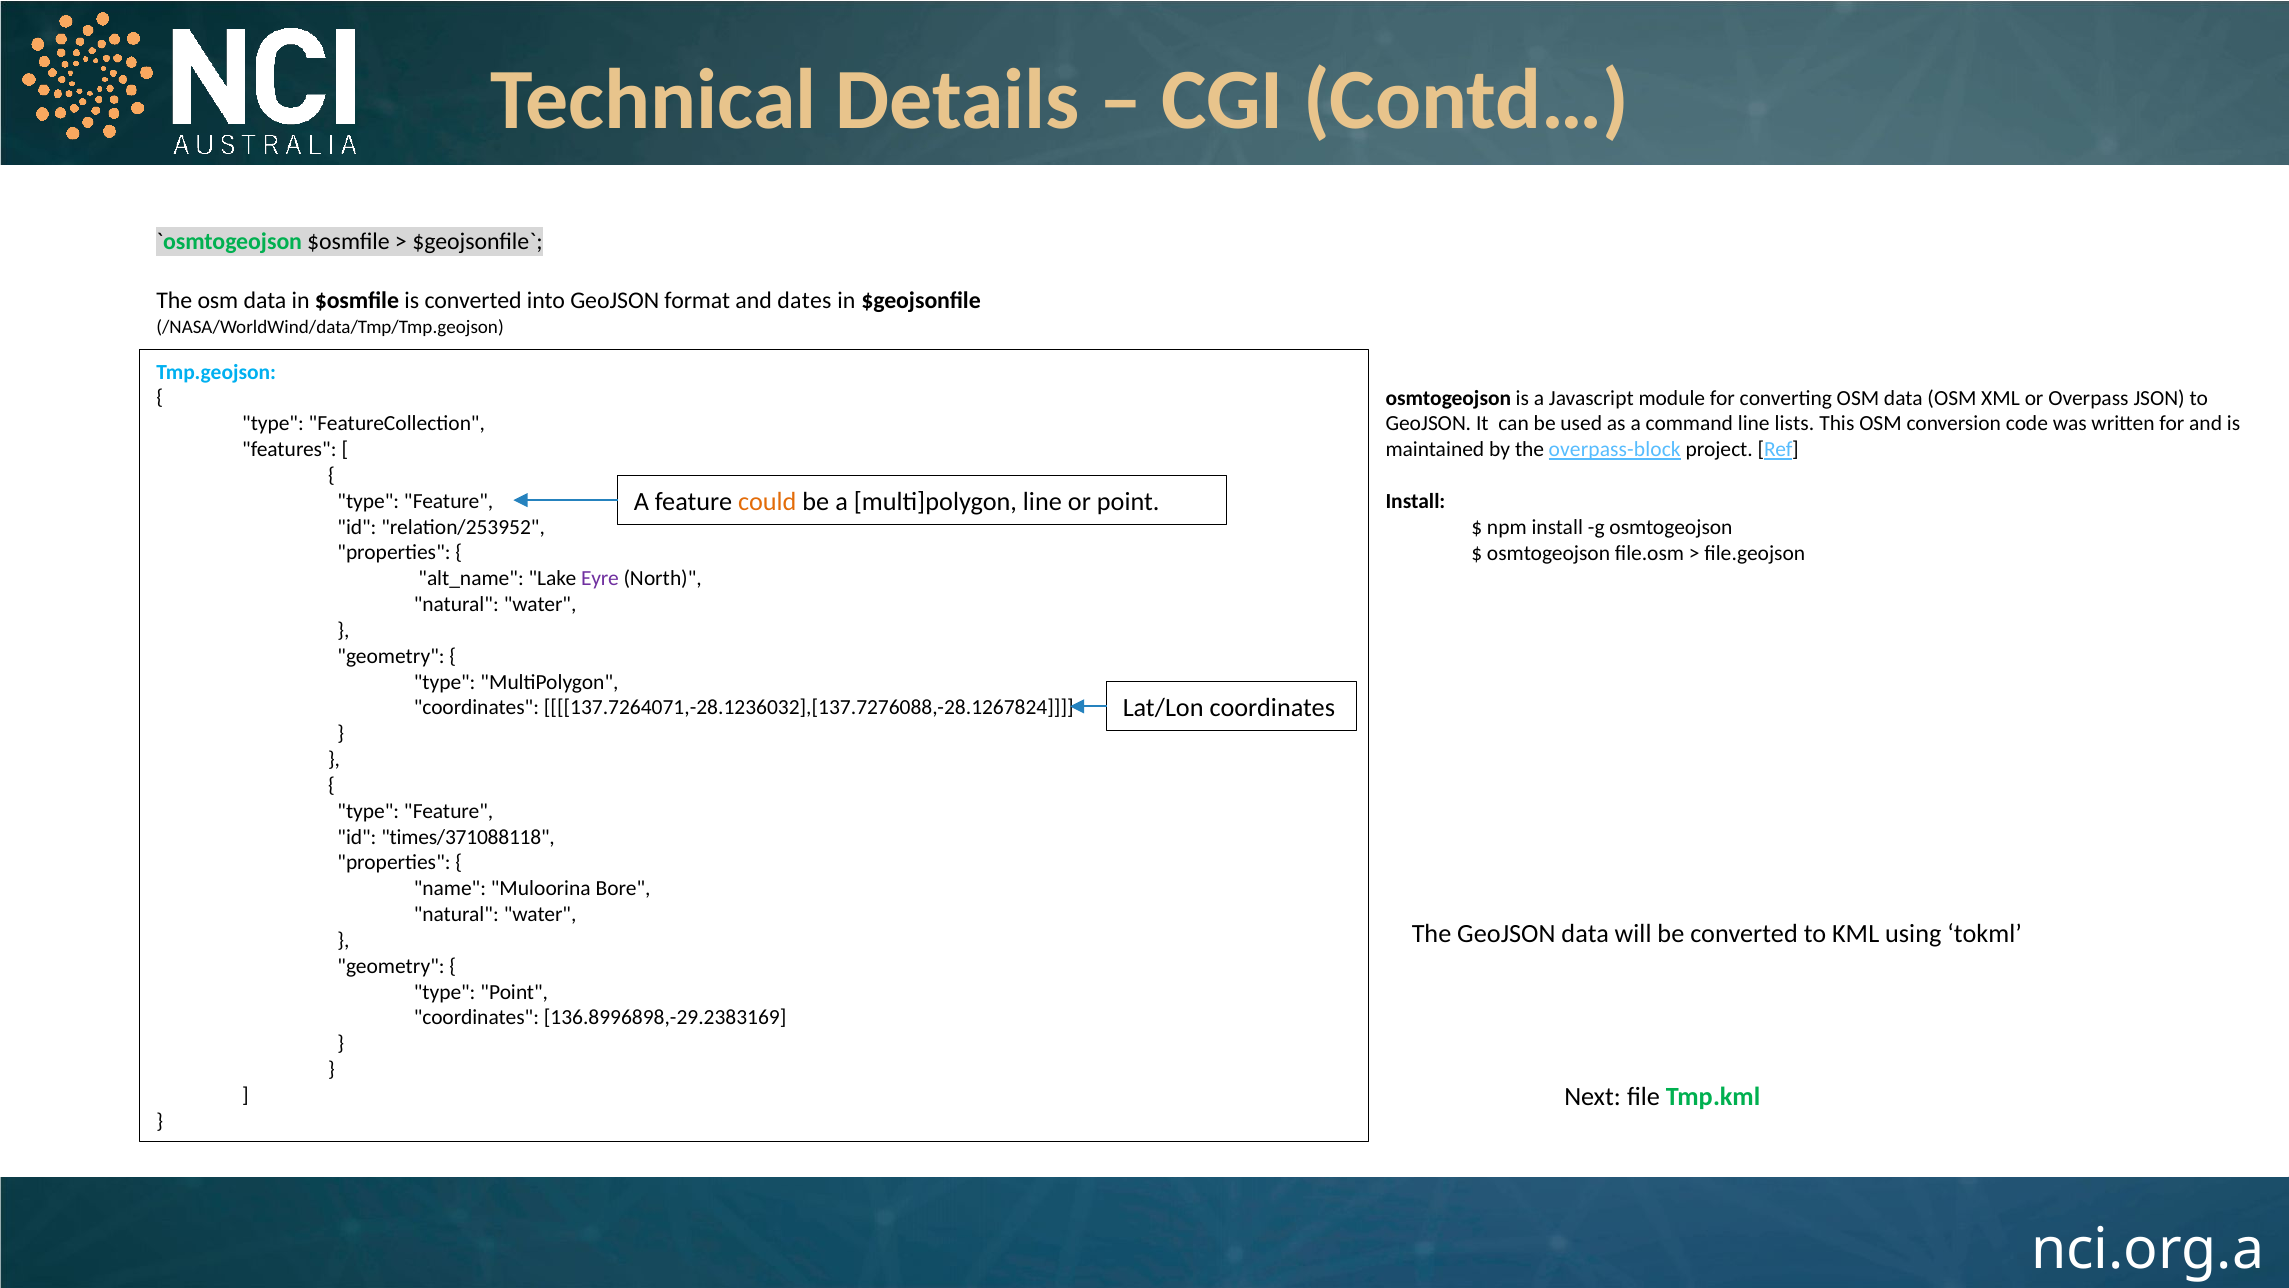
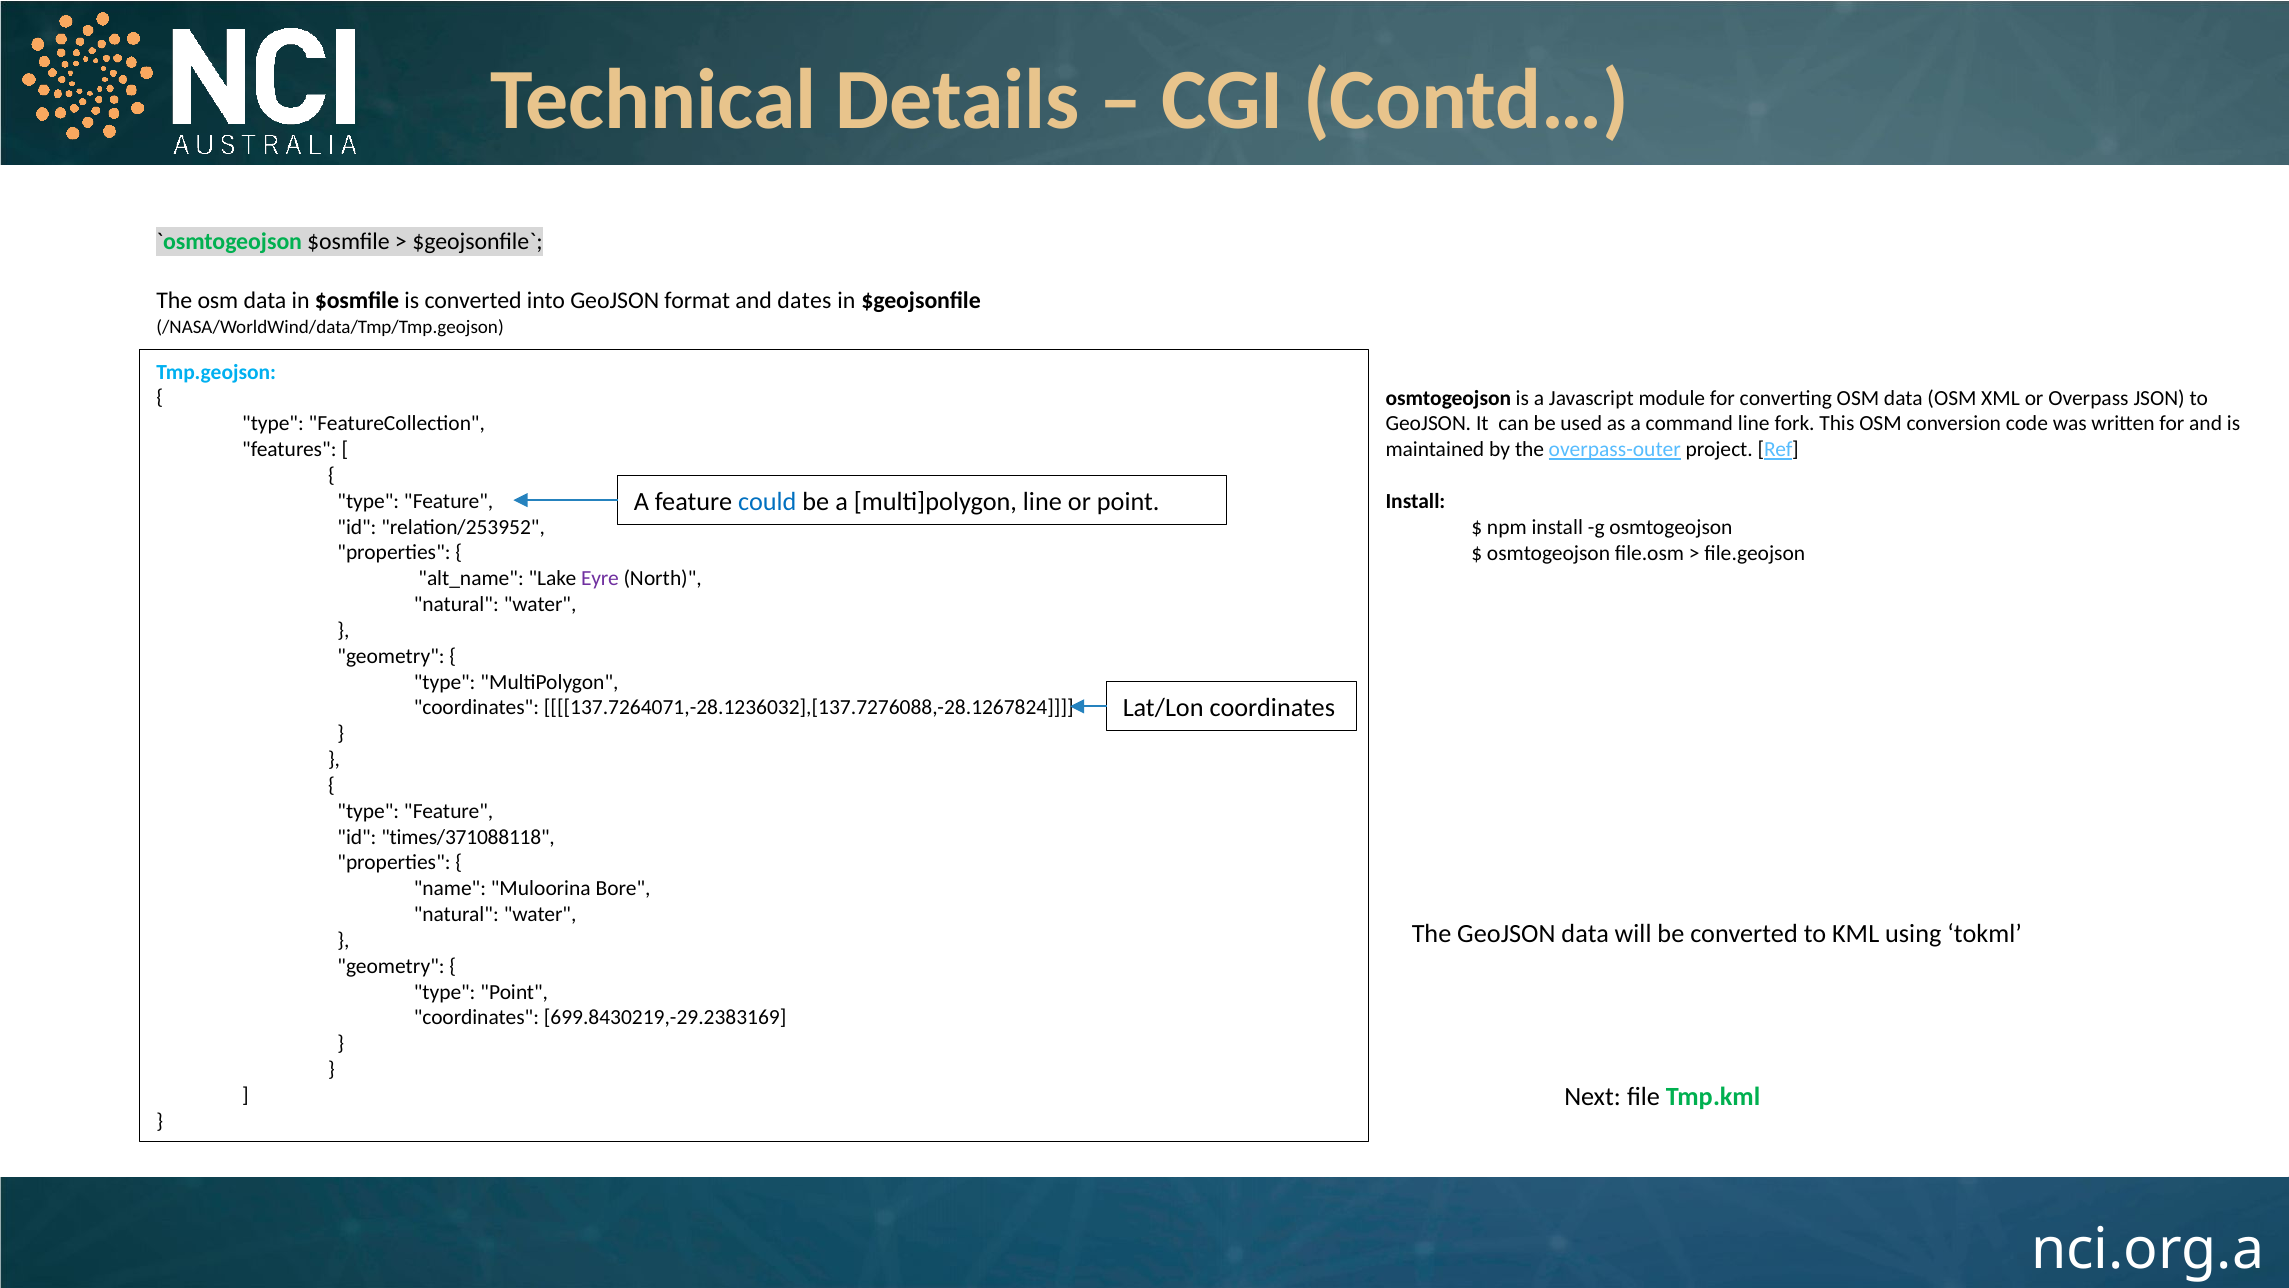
lists: lists -> fork (1795, 424)
overpass-block: overpass-block -> overpass-outer (1615, 449)
could colour: orange -> blue (767, 501)
136.8996898,-29.2383169: 136.8996898,-29.2383169 -> 699.8430219,-29.2383169 (665, 1017)
